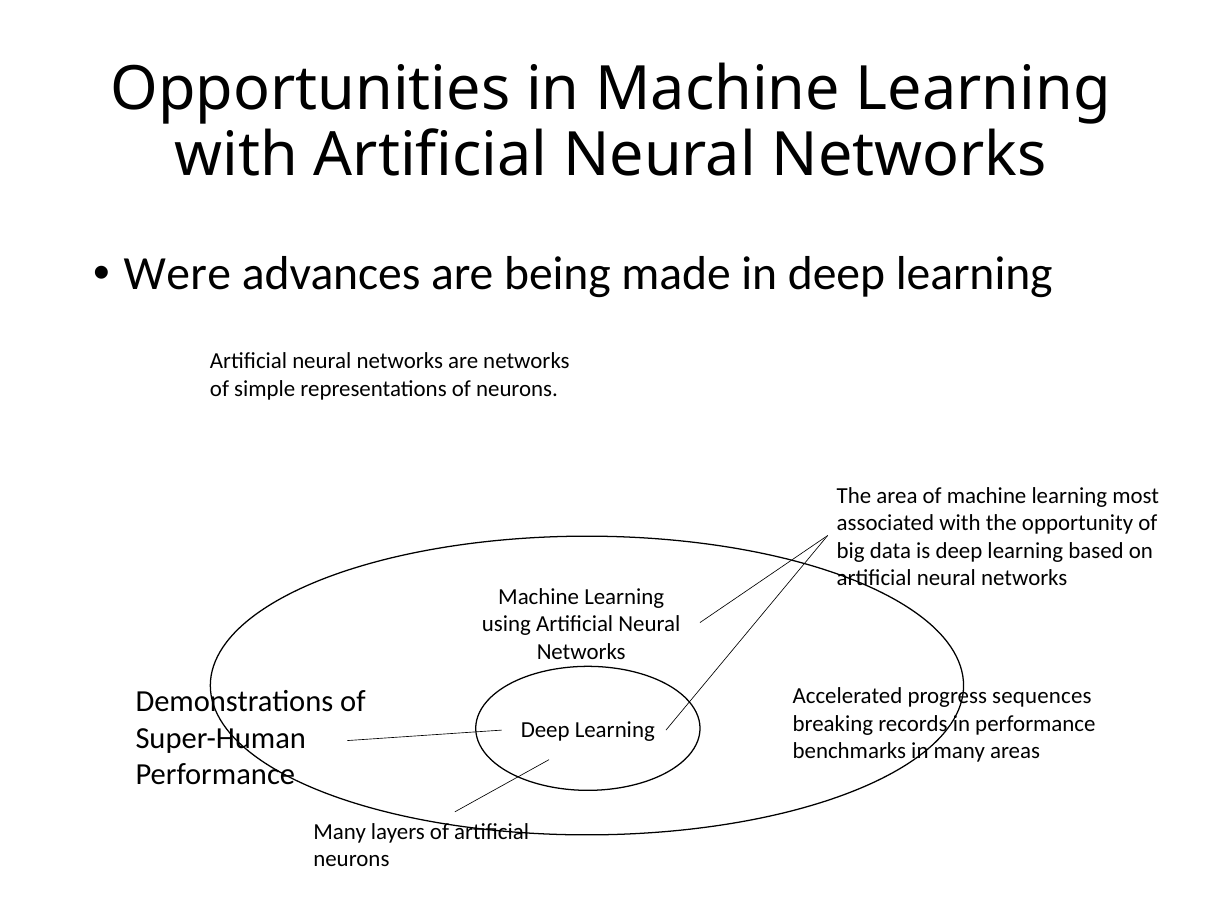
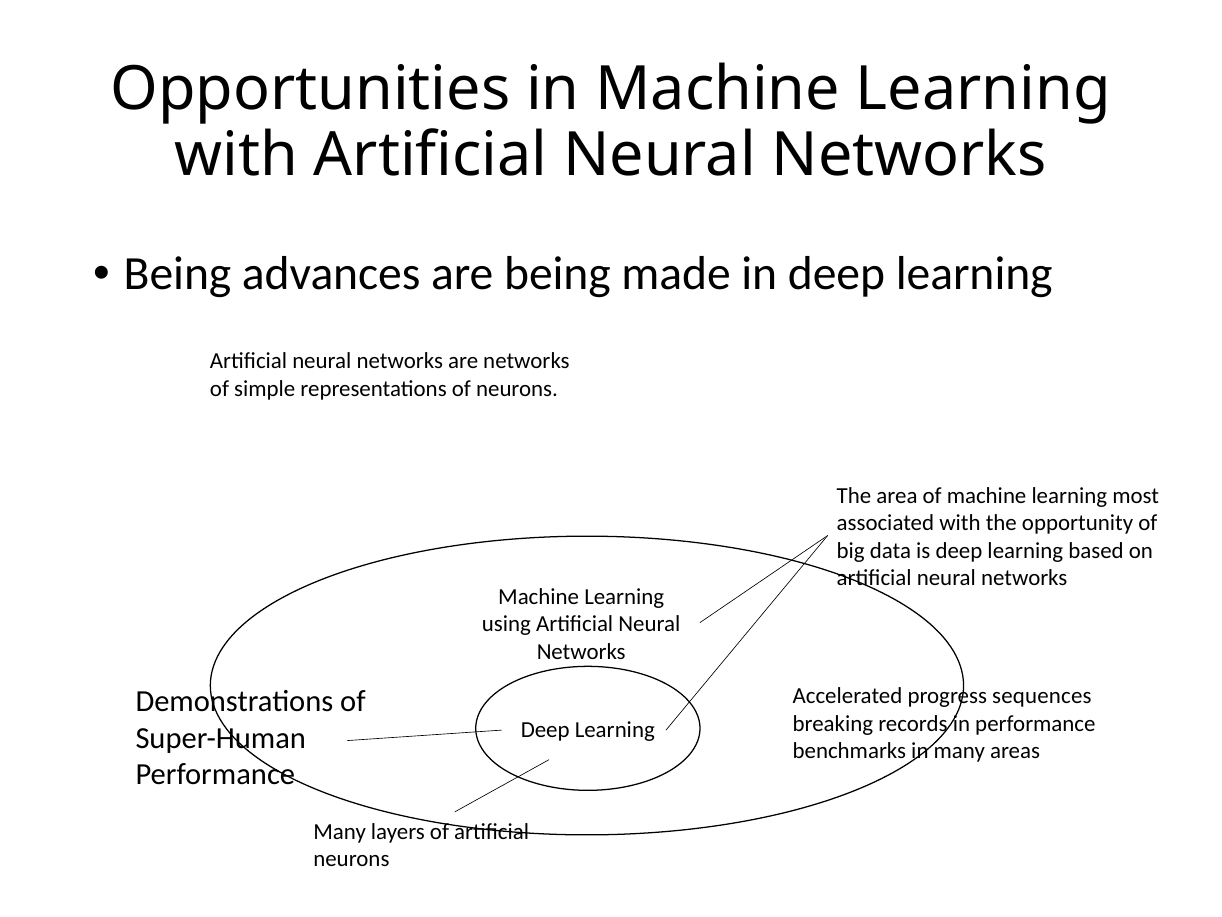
Were: Were -> Being (178, 274)
